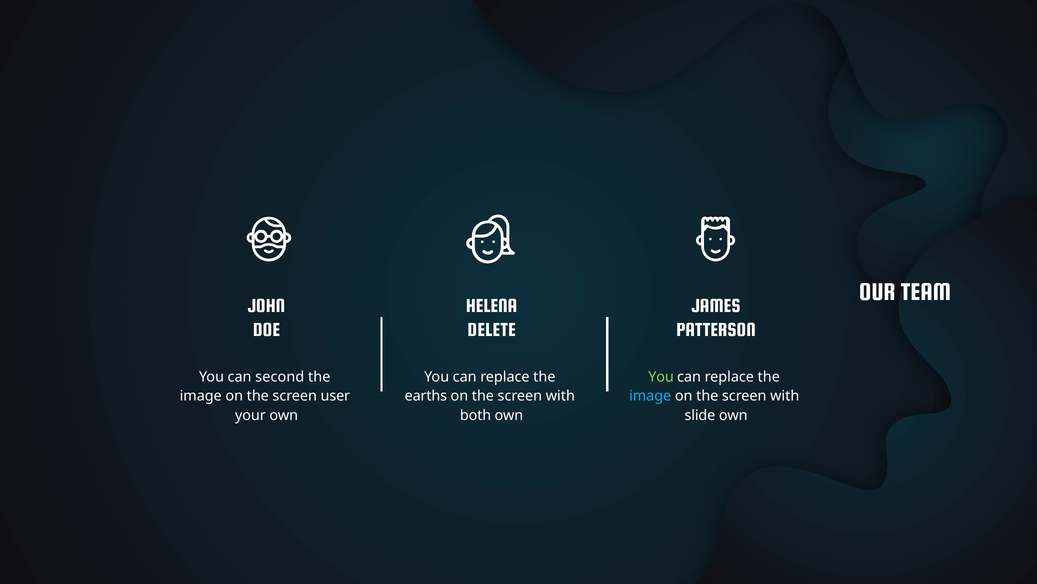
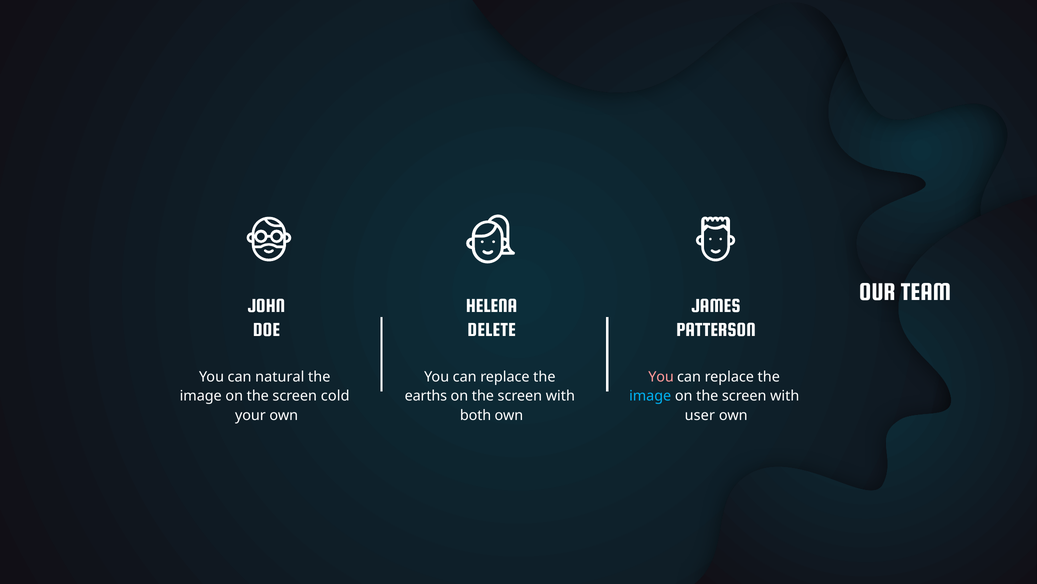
second: second -> natural (280, 376)
You colour: light green -> pink (661, 376)
user: user -> cold (335, 396)
slide: slide -> user (700, 415)
